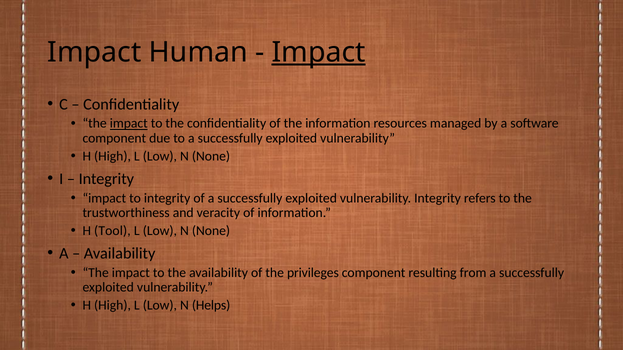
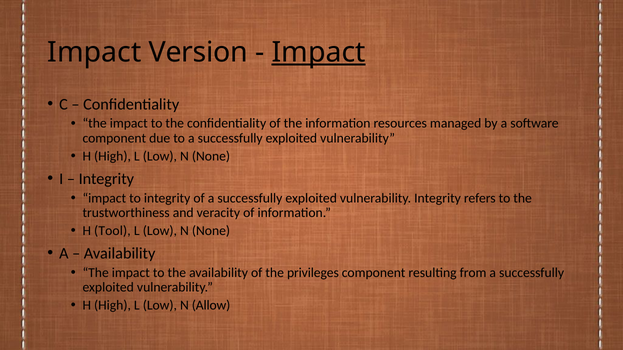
Human: Human -> Version (198, 52)
impact underline: present -> none (129, 124)
Helps: Helps -> Allow (211, 306)
